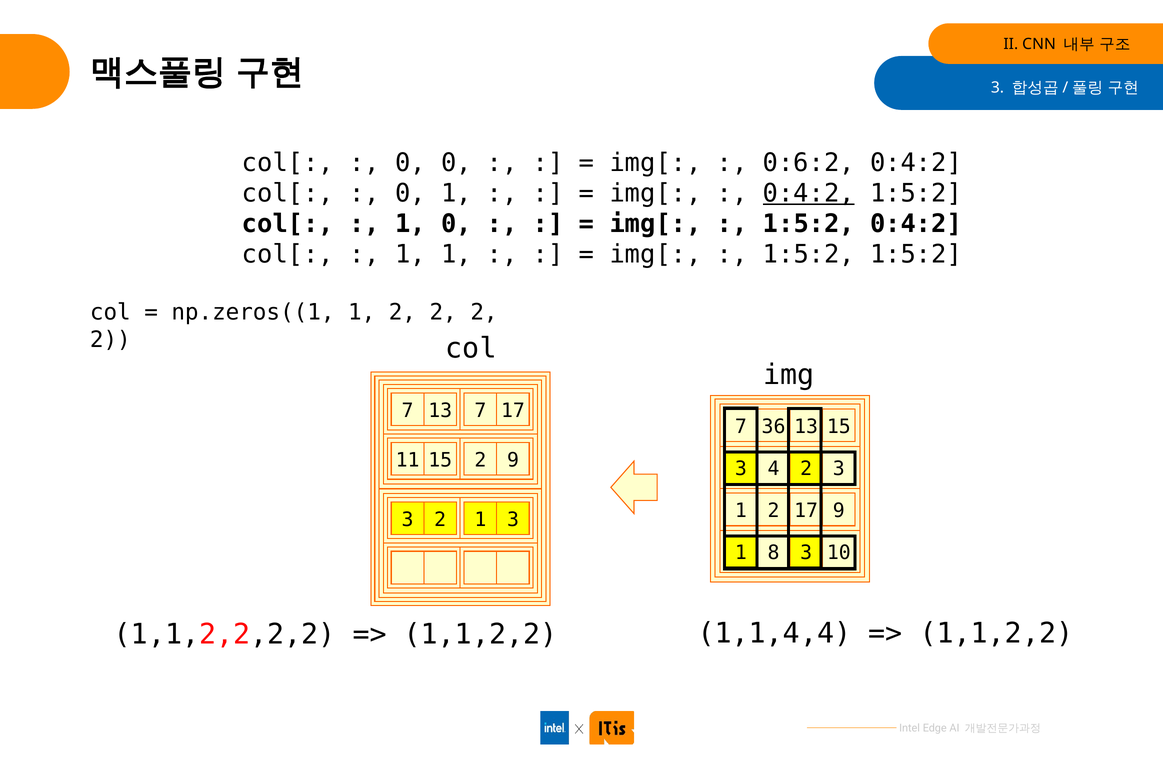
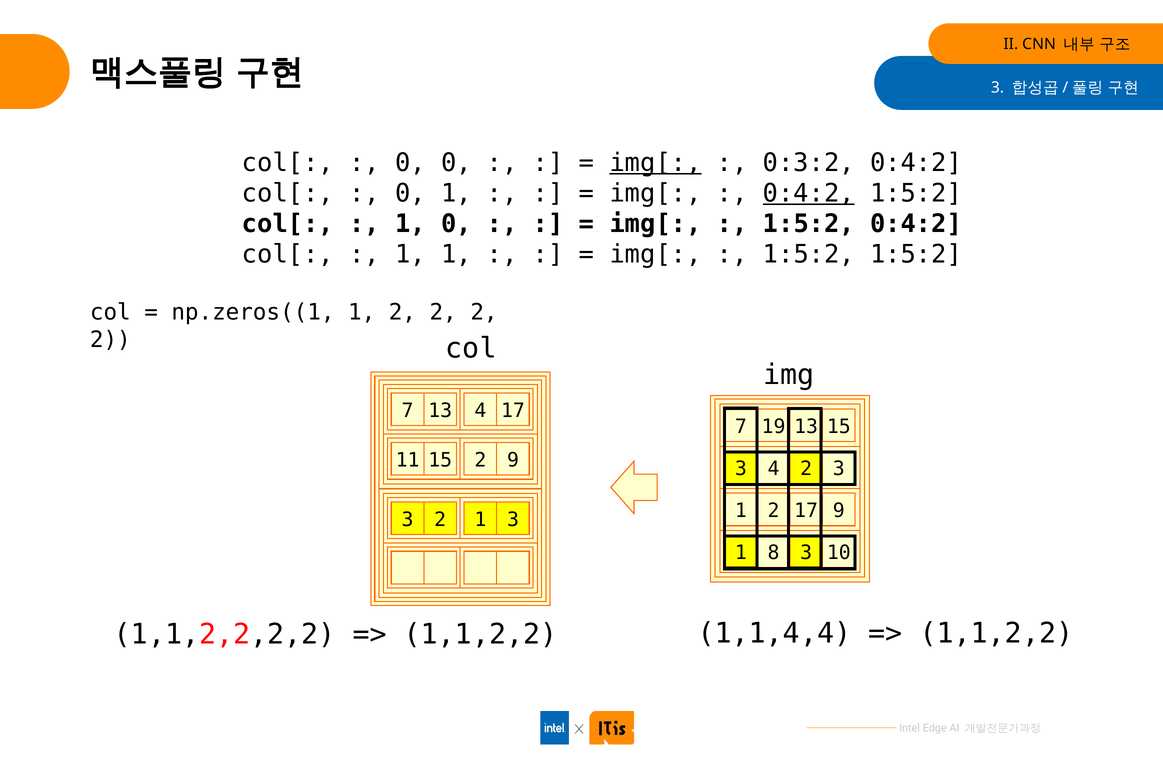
img[ underline: none -> present (656, 163)
0:6:2: 0:6:2 -> 0:3:2 (809, 163)
13 7: 7 -> 4 (480, 411)
36: 36 -> 19 (774, 427)
